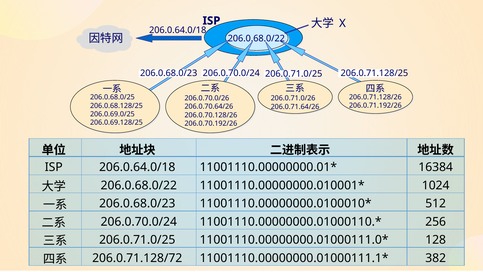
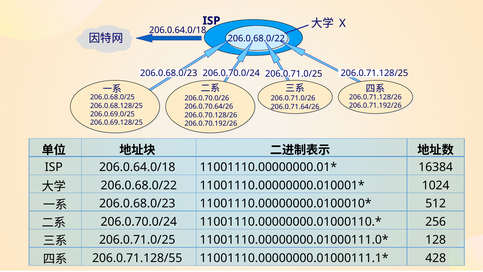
206.0.71.128/72: 206.0.71.128/72 -> 206.0.71.128/55 (137, 258)
382: 382 -> 428 (436, 258)
